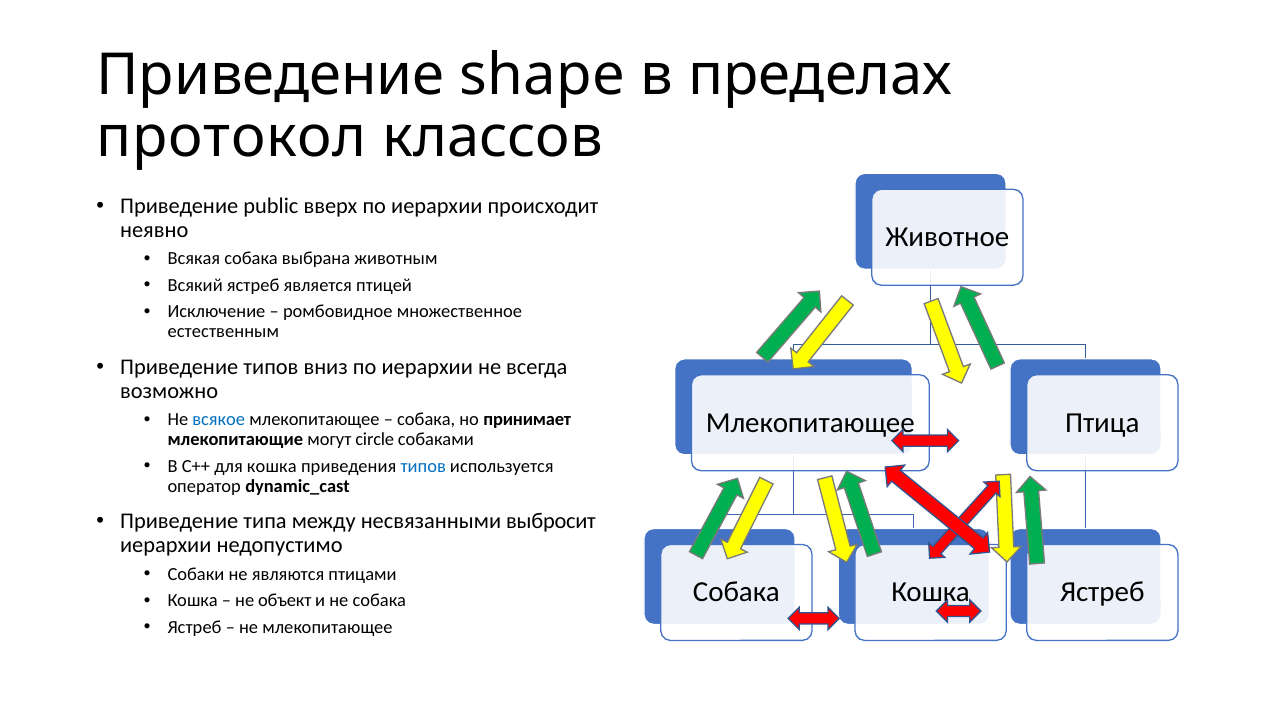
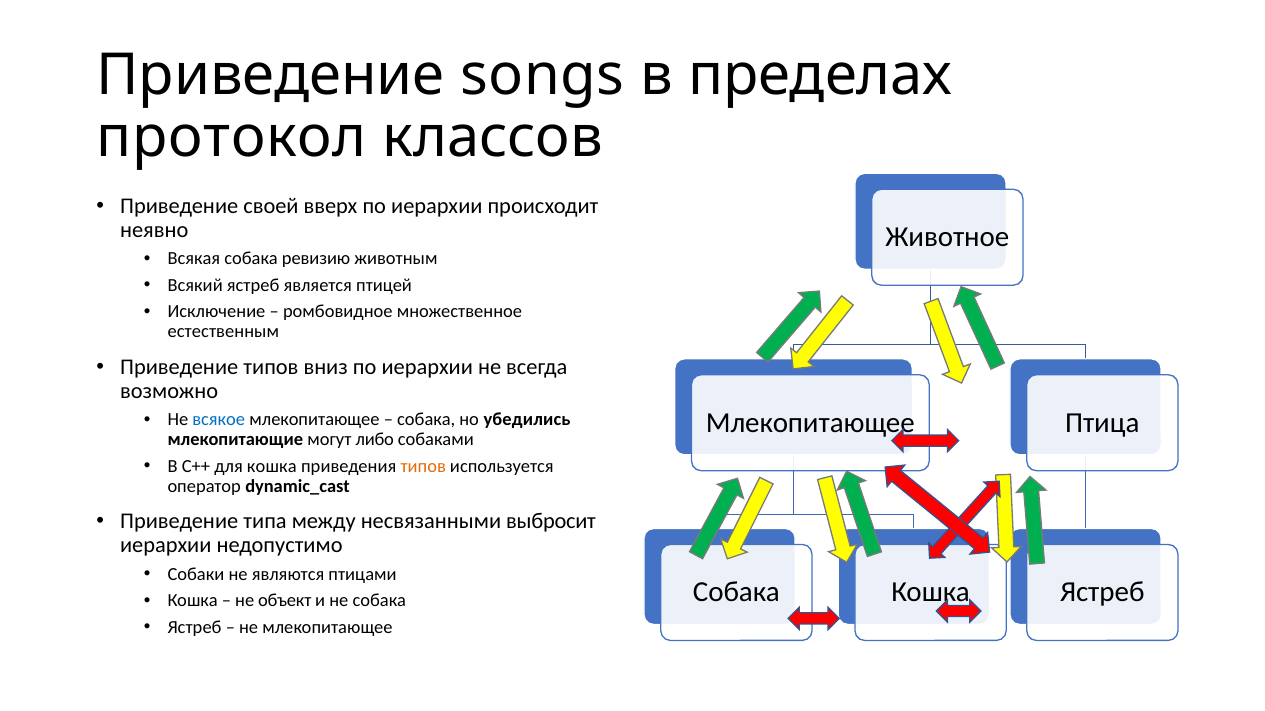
shape: shape -> songs (542, 75)
public: public -> своей (271, 206)
выбрана: выбрана -> ревизию (316, 259)
принимает: принимает -> убедились (527, 420)
circle: circle -> либо (375, 440)
типов colour: blue -> orange (423, 467)
